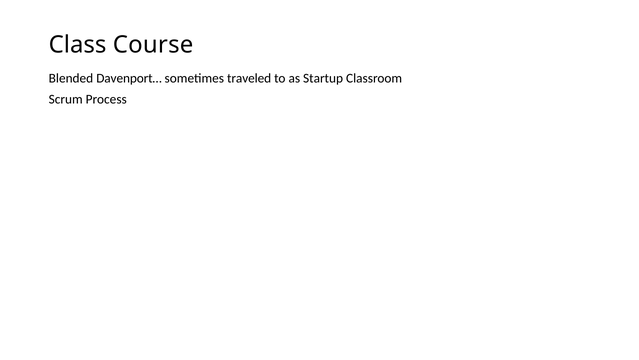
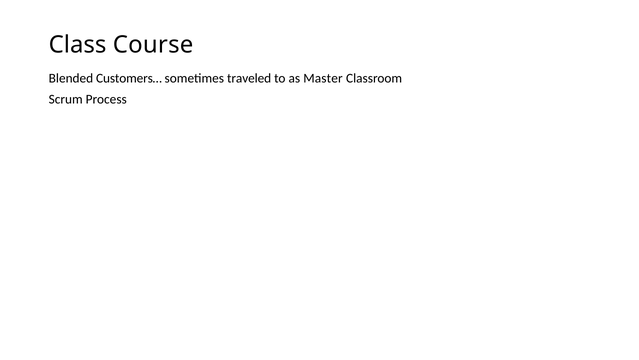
Davenport…: Davenport… -> Customers… (129, 78)
Startup: Startup -> Master (323, 78)
